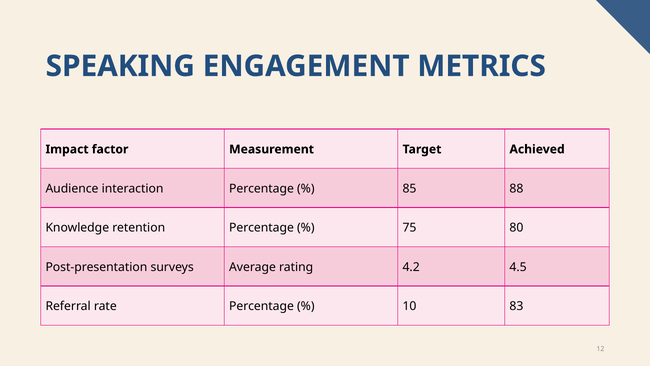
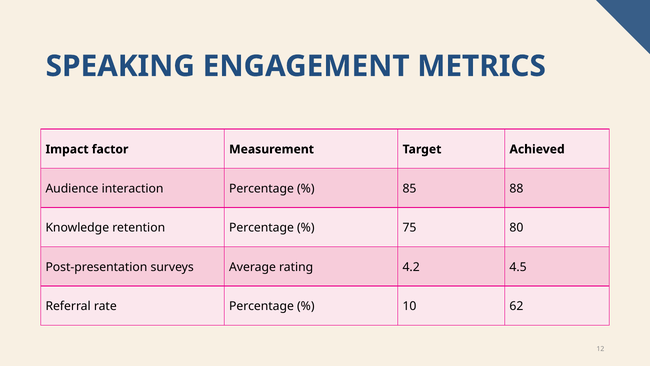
83: 83 -> 62 (516, 306)
